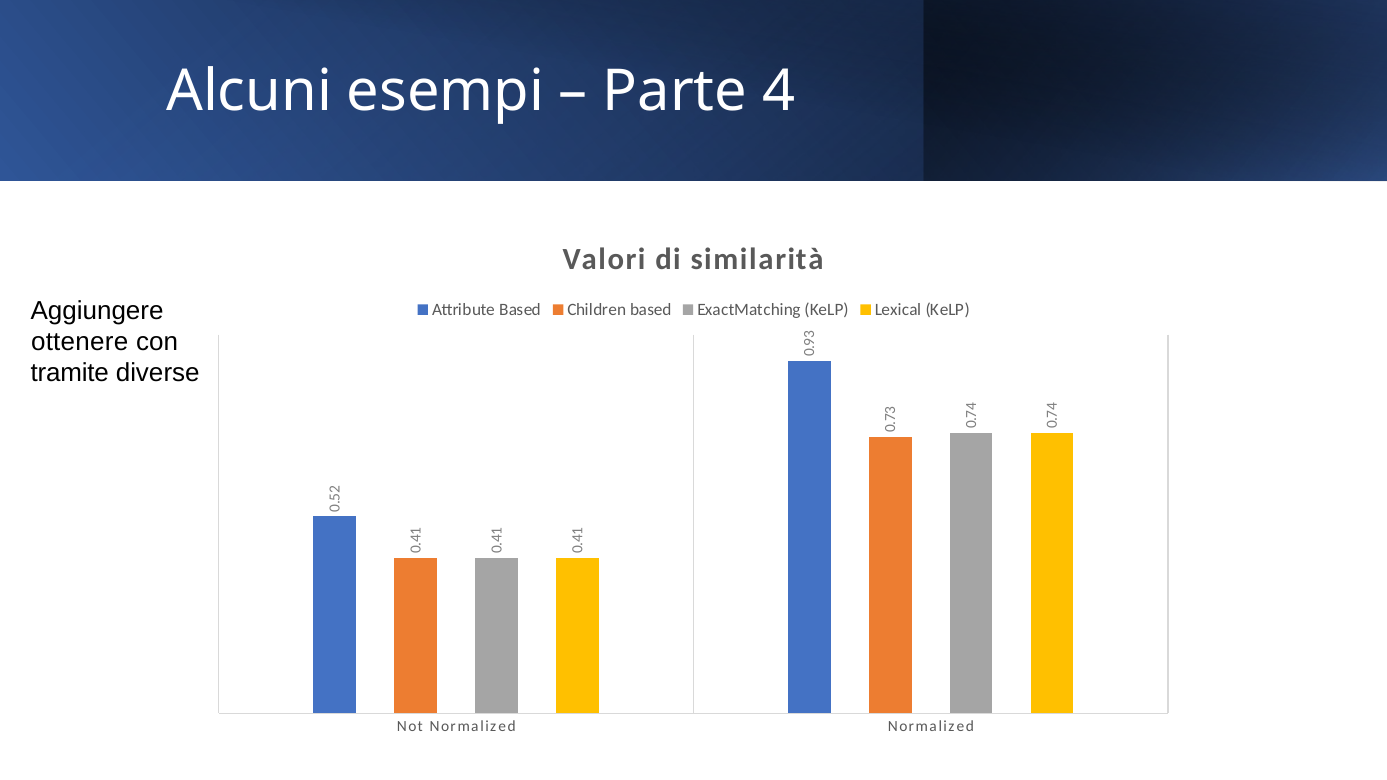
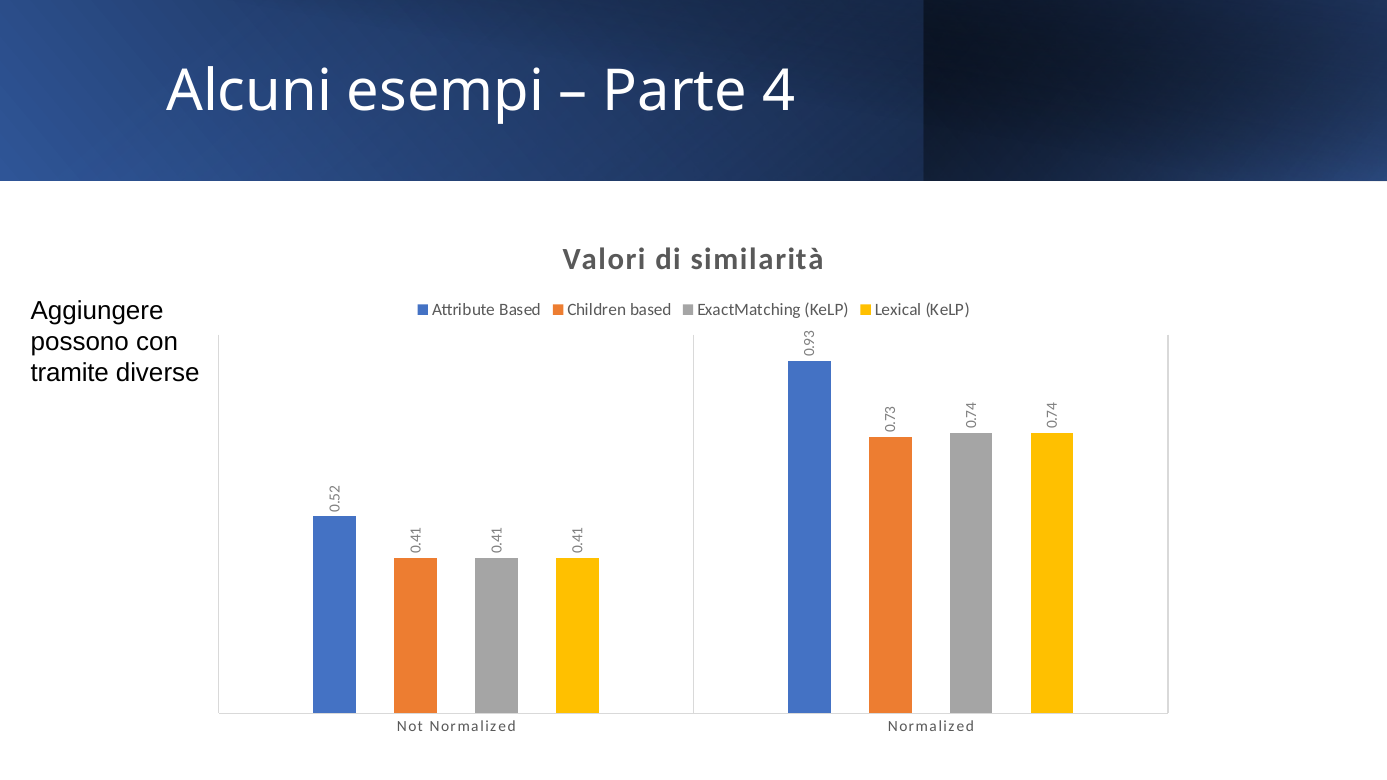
ottenere: ottenere -> possono (80, 342)
